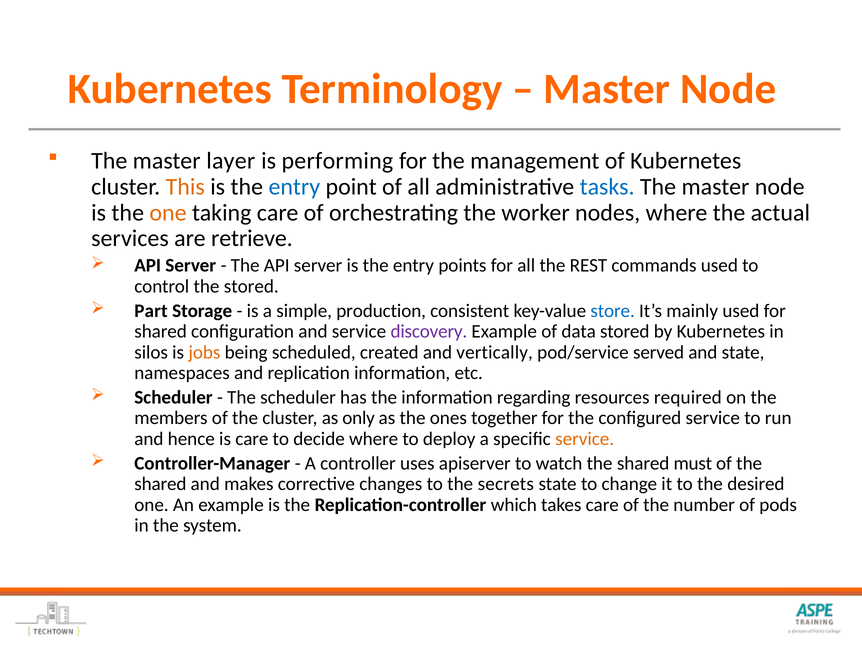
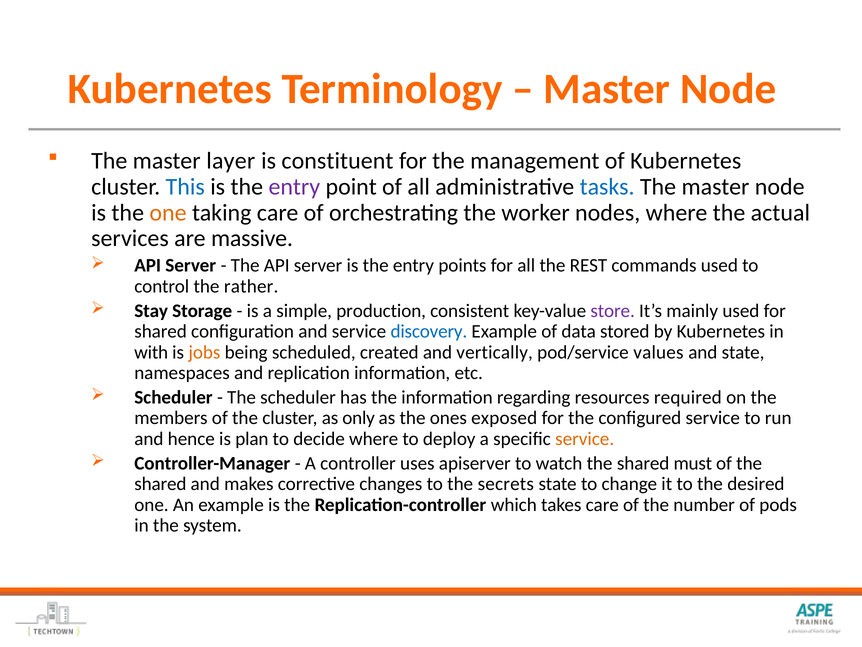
performing: performing -> constituent (337, 161)
This colour: orange -> blue (185, 187)
entry colour: blue -> purple (294, 187)
retrieve: retrieve -> massive (252, 238)
the stored: stored -> rather (251, 286)
Part: Part -> Stay (151, 311)
store colour: blue -> purple (613, 311)
discovery colour: purple -> blue (429, 331)
silos: silos -> with (151, 352)
served: served -> values (658, 352)
together: together -> exposed (504, 418)
is care: care -> plan (252, 438)
